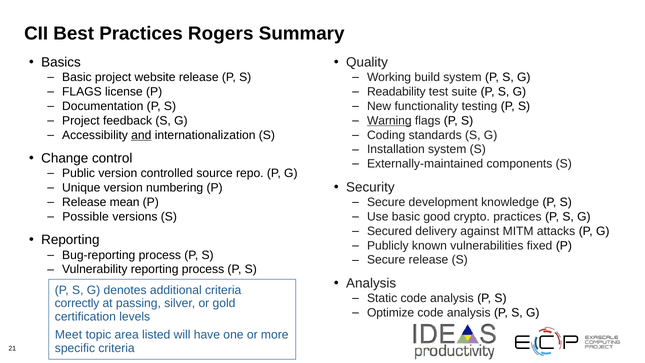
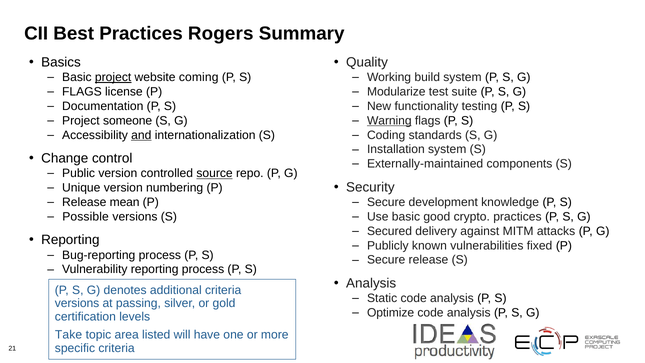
project underline: none -> present (113, 77)
website release: release -> coming (199, 77)
Readability: Readability -> Modularize (396, 92)
feedback: feedback -> someone (128, 121)
source underline: none -> present (215, 173)
correctly: correctly -> versions (77, 303)
Meet: Meet -> Take (69, 335)
